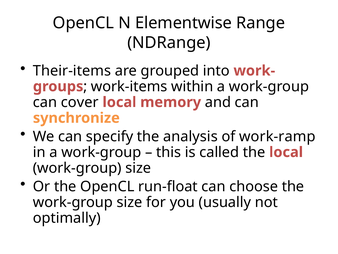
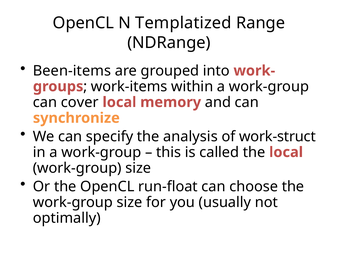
Elementwise: Elementwise -> Templatized (183, 23)
Their-items: Their-items -> Been-items (72, 71)
work-ramp: work-ramp -> work-struct (277, 136)
